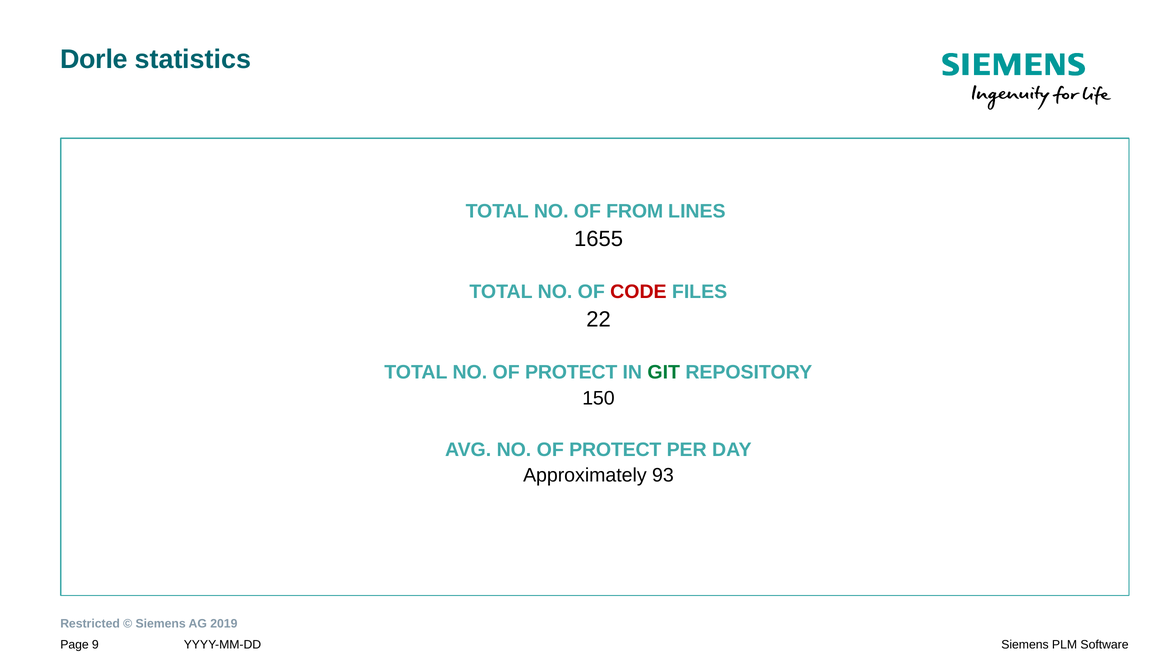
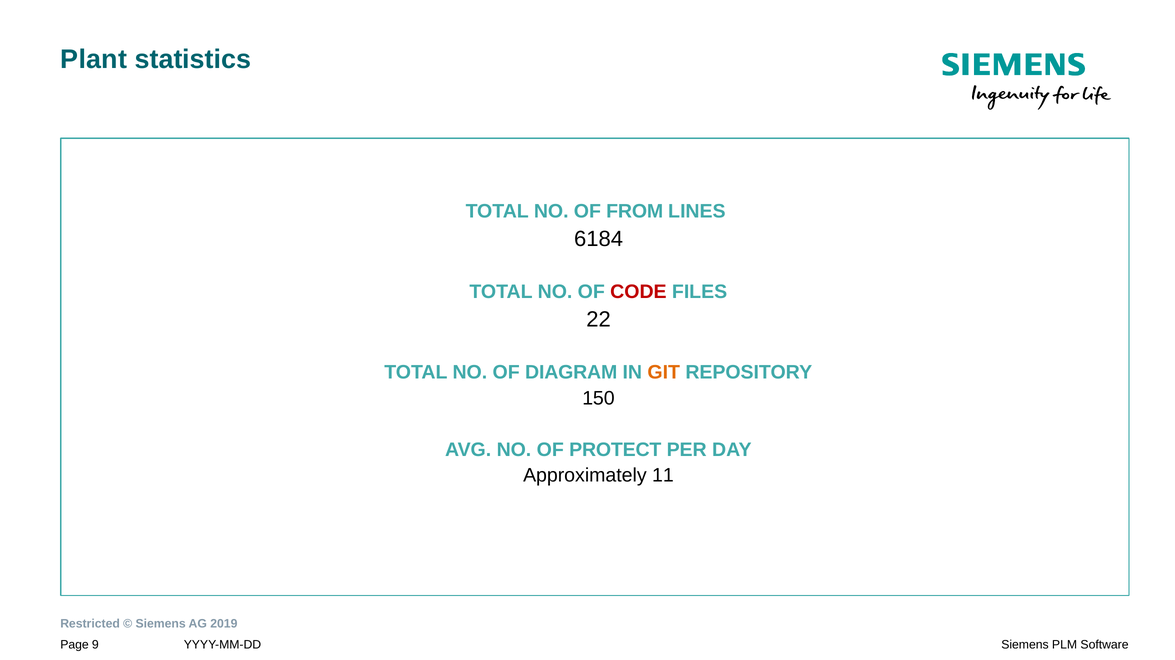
Dorle: Dorle -> Plant (94, 60)
1655: 1655 -> 6184 (599, 239)
TOTAL NO OF PROTECT: PROTECT -> DIAGRAM (571, 373)
GIT colour: green -> orange (664, 373)
93: 93 -> 11 (663, 476)
